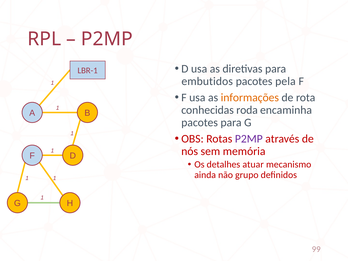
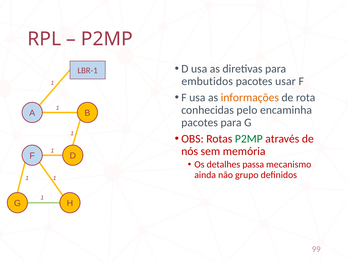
pela: pela -> usar (285, 81)
roda: roda -> pelo (247, 110)
P2MP colour: purple -> green (249, 139)
atuar: atuar -> passa (253, 165)
